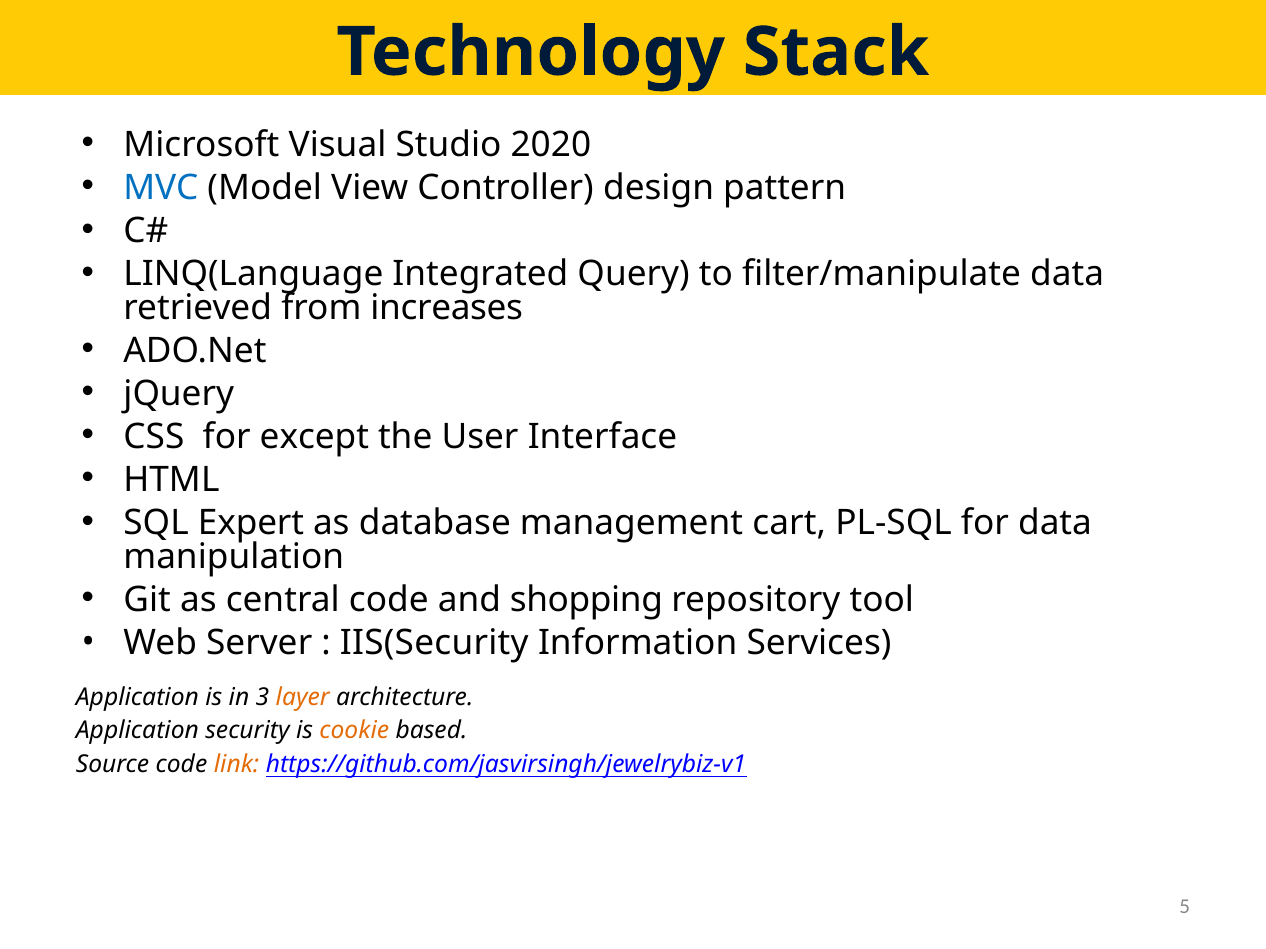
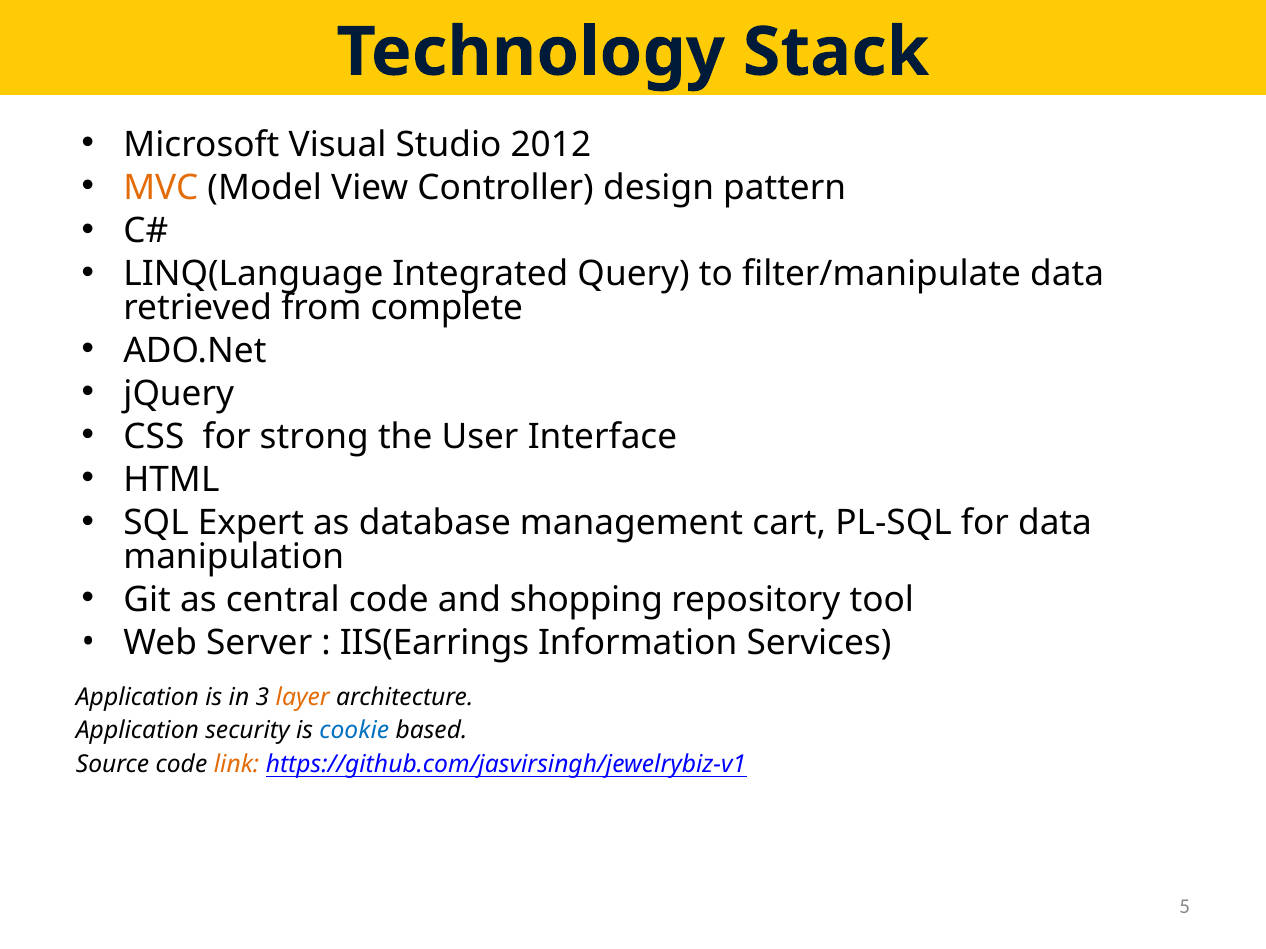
2020: 2020 -> 2012 (551, 145)
MVC colour: blue -> orange (161, 188)
increases: increases -> complete (447, 308)
except: except -> strong (314, 437)
IIS(Security: IIS(Security -> IIS(Earrings (434, 643)
cookie colour: orange -> blue (354, 730)
